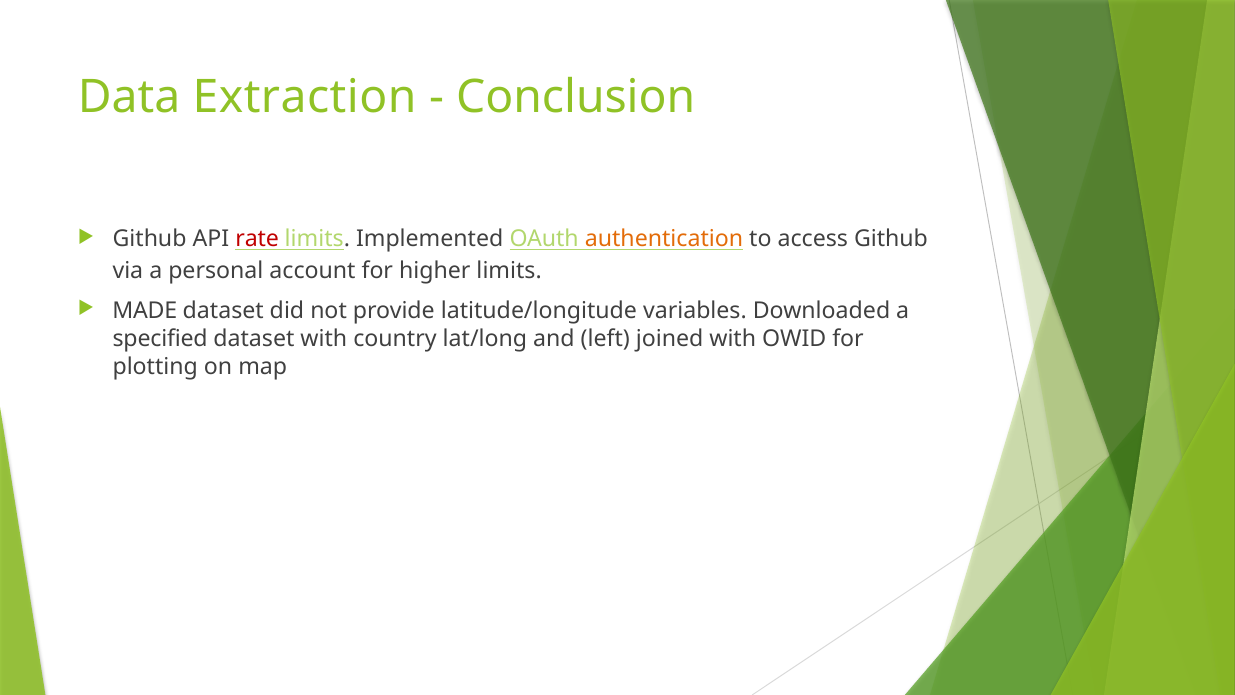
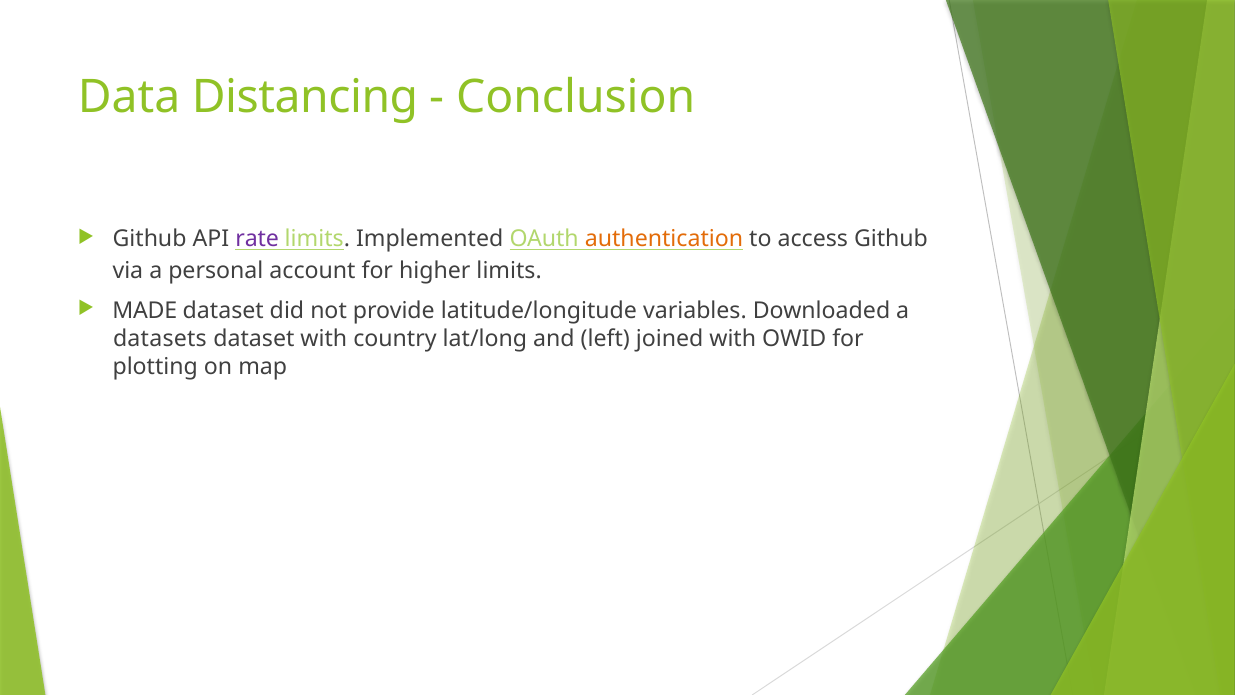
Extraction: Extraction -> Distancing (305, 97)
rate colour: red -> purple (257, 239)
specified: specified -> datasets (160, 339)
